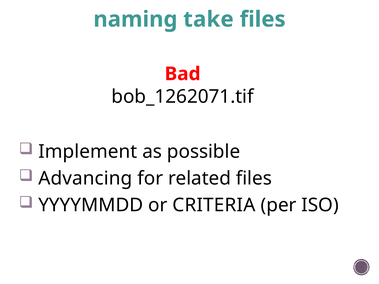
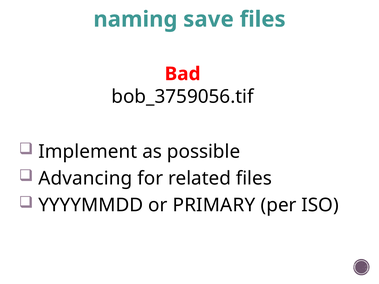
take: take -> save (208, 19)
bob_1262071.tif: bob_1262071.tif -> bob_3759056.tif (183, 97)
CRITERIA: CRITERIA -> PRIMARY (214, 205)
